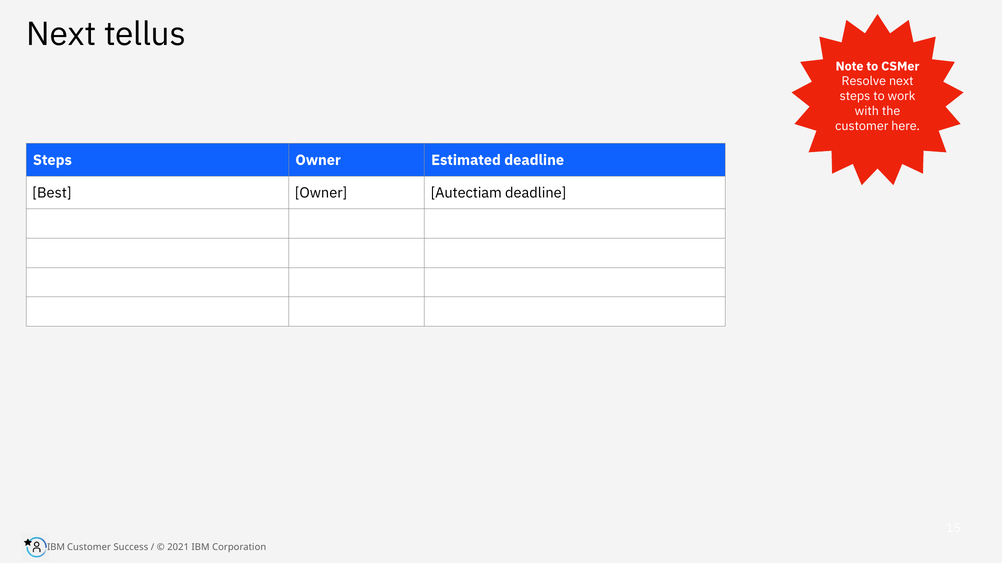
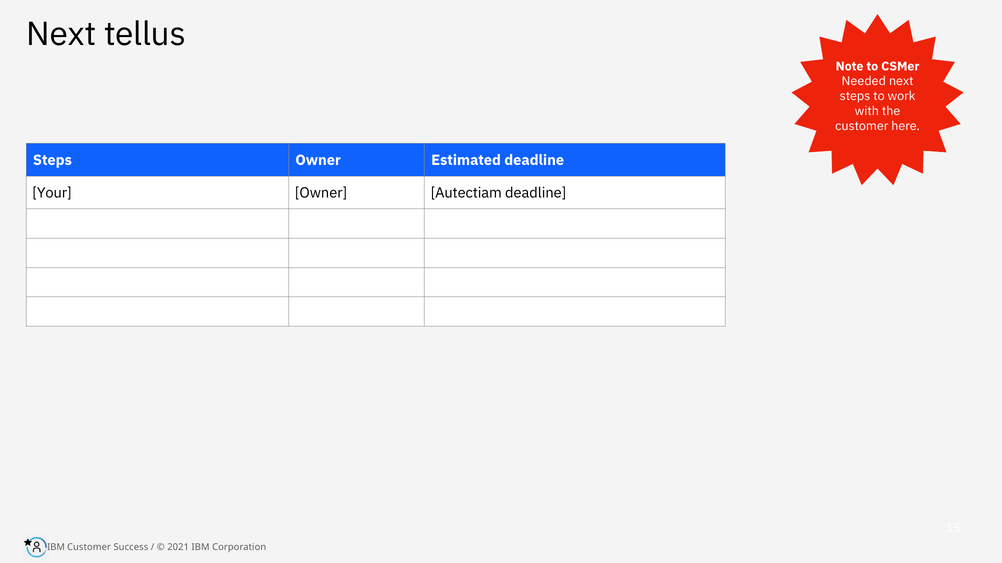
Resolve: Resolve -> Needed (864, 81)
Best: Best -> Your (52, 193)
